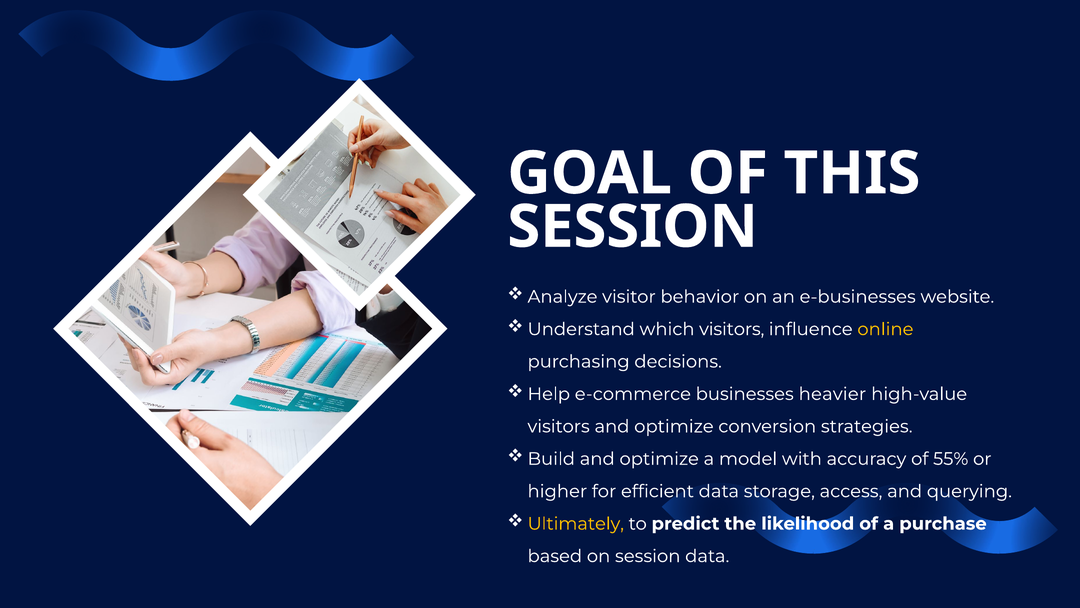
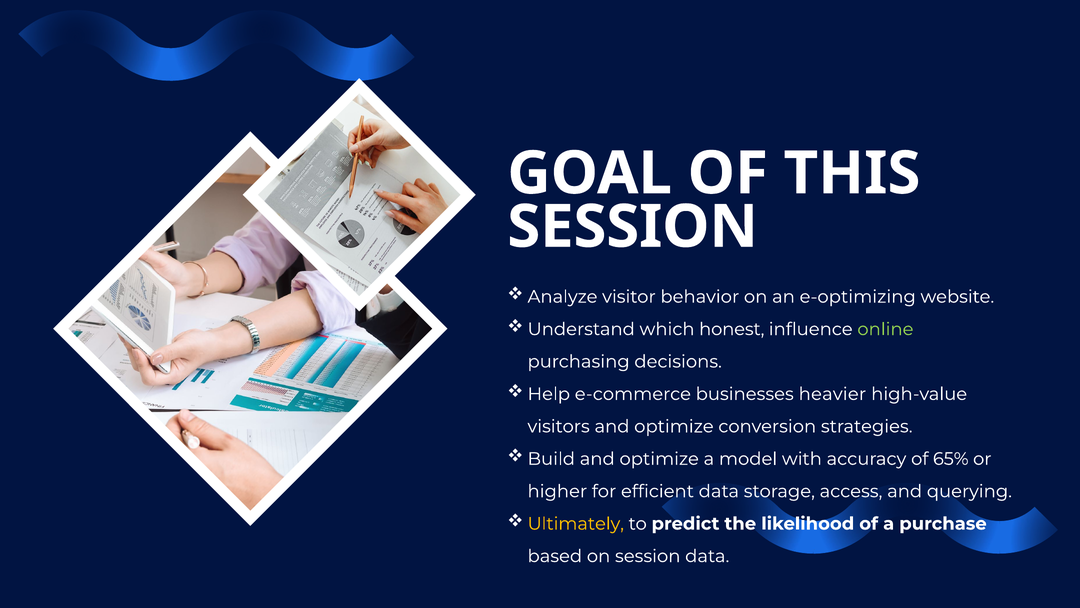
e-businesses: e-businesses -> e-optimizing (858, 297)
which visitors: visitors -> honest (732, 329)
online colour: yellow -> light green (885, 329)
55%: 55% -> 65% (951, 459)
